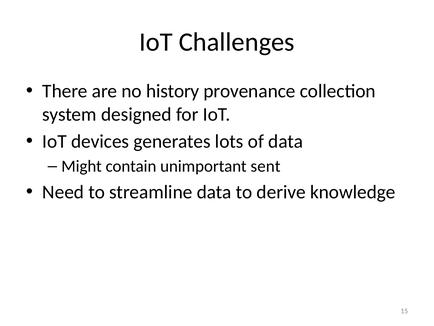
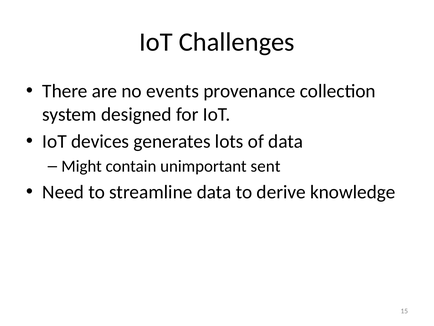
history: history -> events (173, 91)
